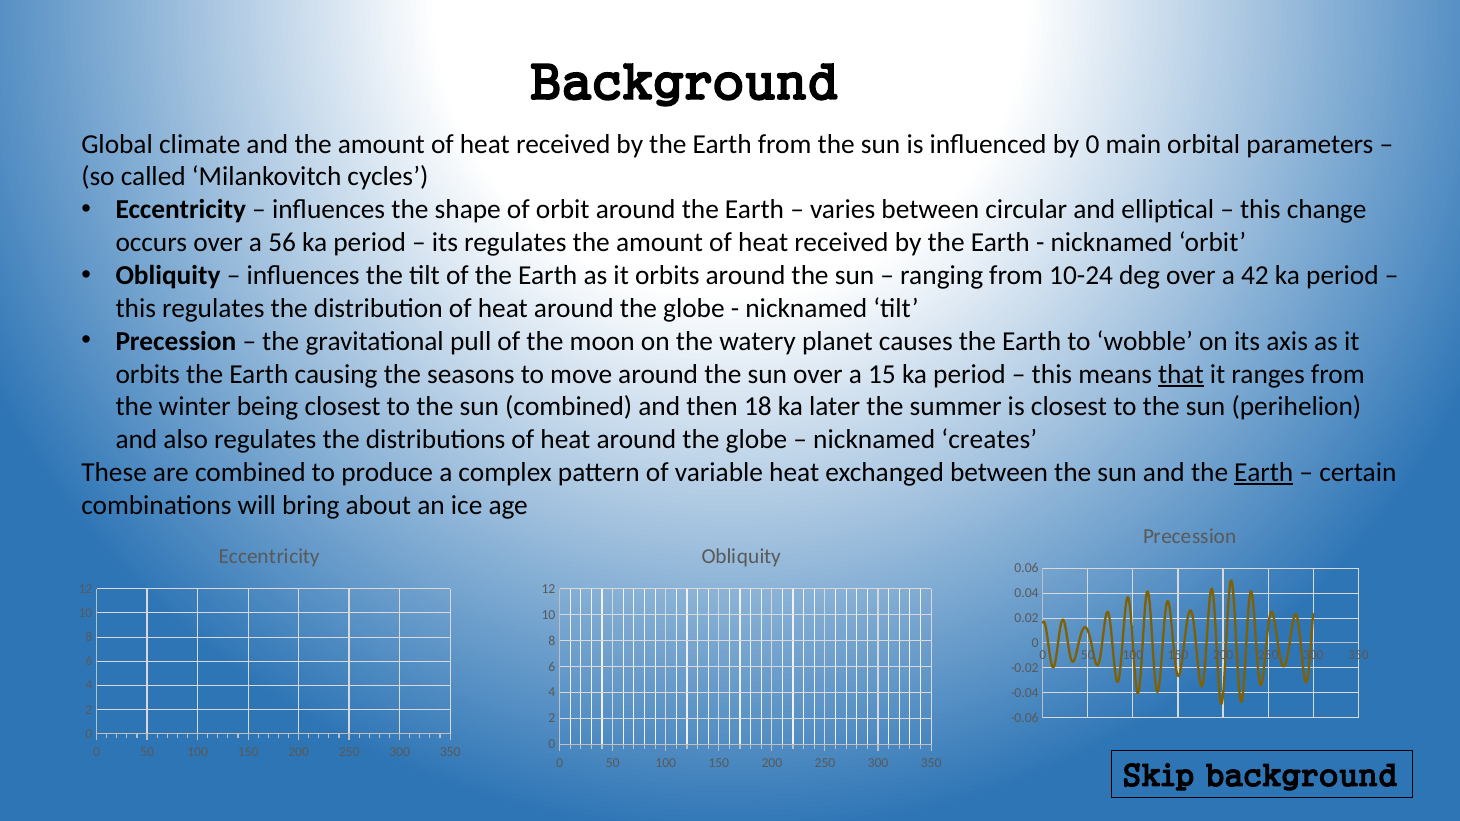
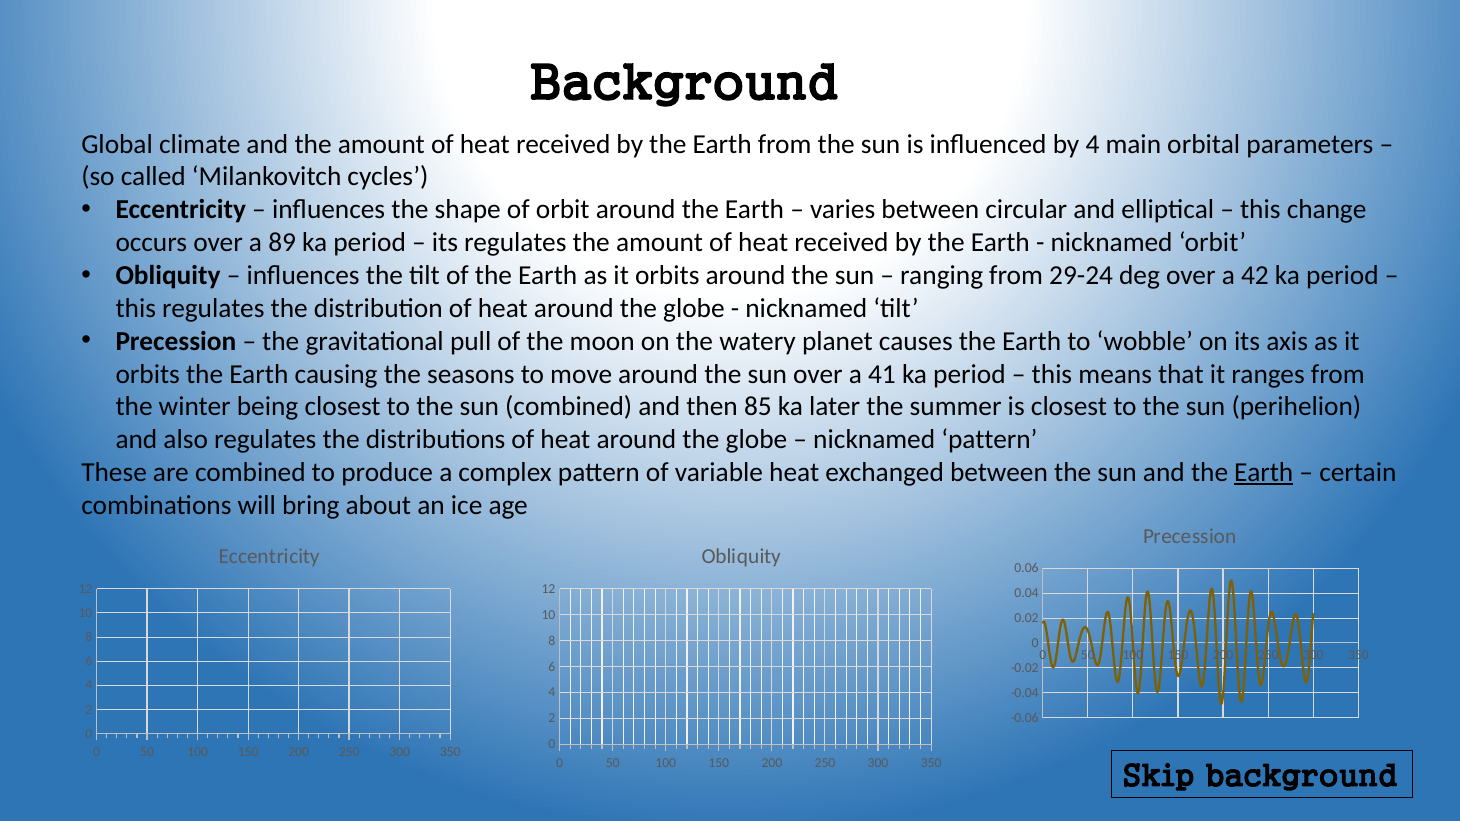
by 0: 0 -> 4 (1092, 144)
56: 56 -> 89 (282, 243)
10-24: 10-24 -> 29-24 (1081, 276)
15: 15 -> 41 (882, 374)
that underline: present -> none (1181, 374)
18: 18 -> 85 (758, 407)
nicknamed creates: creates -> pattern (989, 440)
